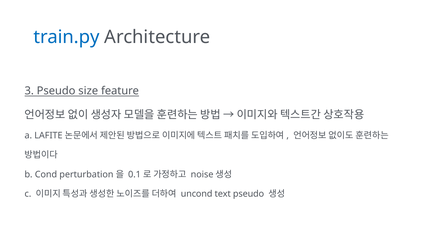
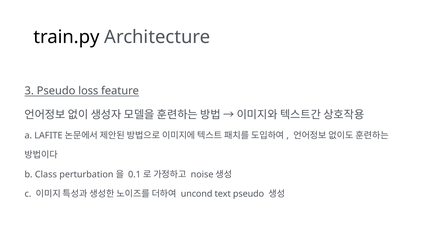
train.py colour: blue -> black (67, 37)
size: size -> loss (88, 91)
Cond: Cond -> Class (46, 174)
